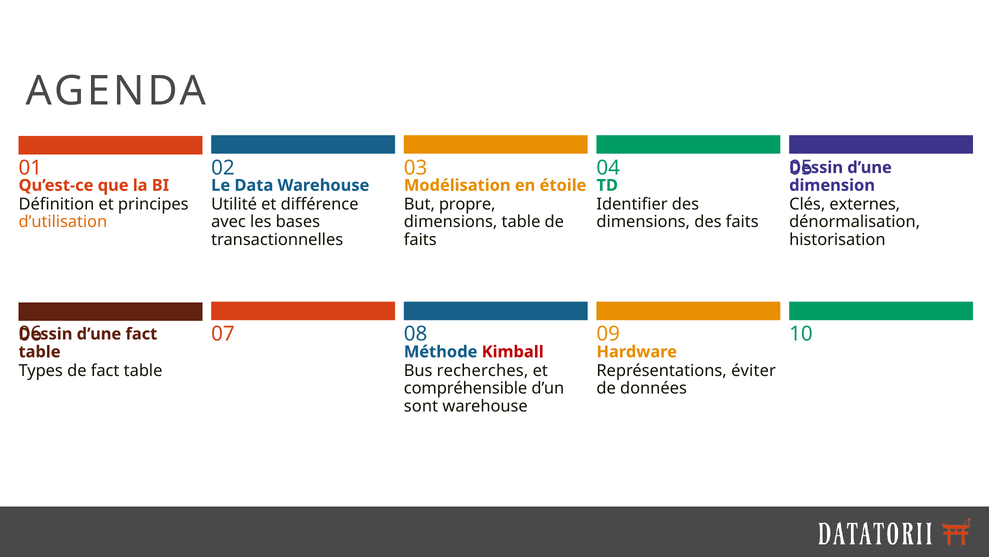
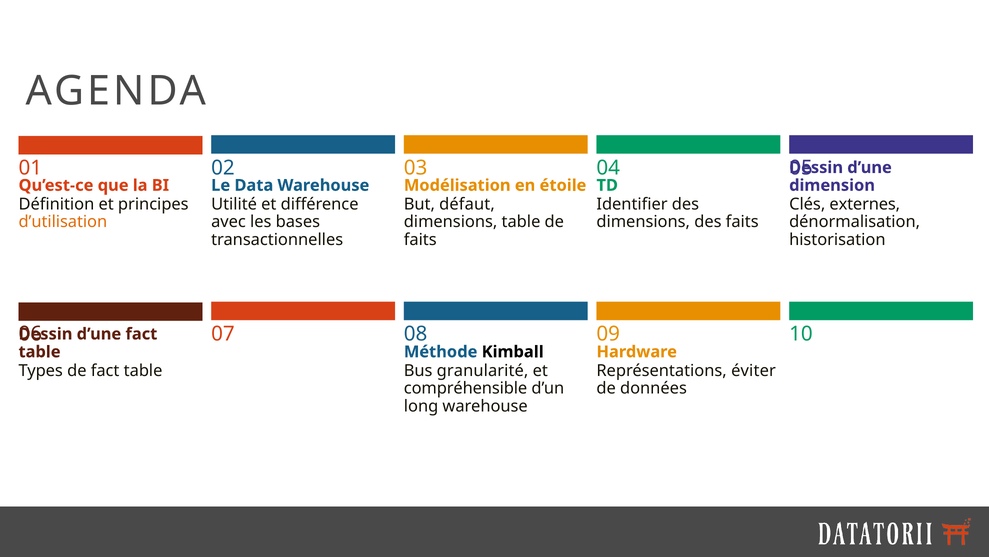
propre: propre -> défaut (467, 204)
Kimball colour: red -> black (513, 351)
recherches: recherches -> granularité (483, 370)
sont: sont -> long (421, 406)
